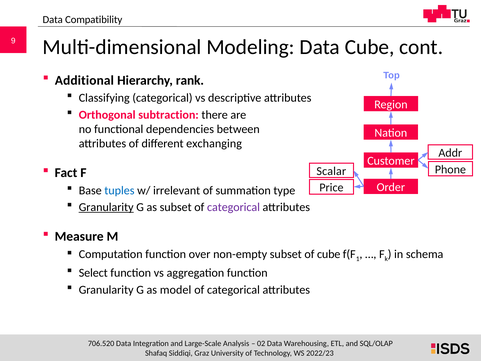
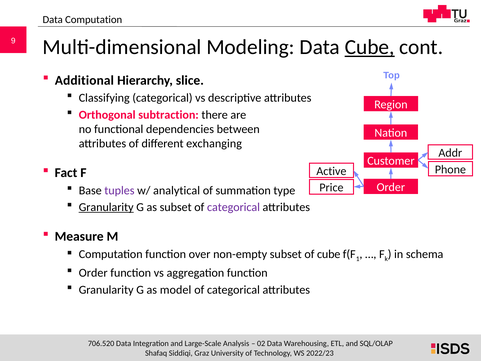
Data Compatibility: Compatibility -> Computation (94, 20)
Cube underline: none -> present (370, 47)
rank: rank -> slice (190, 80)
Scalar: Scalar -> Active (331, 171)
tuples colour: blue -> purple (119, 190)
irrelevant: irrelevant -> analytical (177, 190)
Select: Select -> Order (93, 273)
